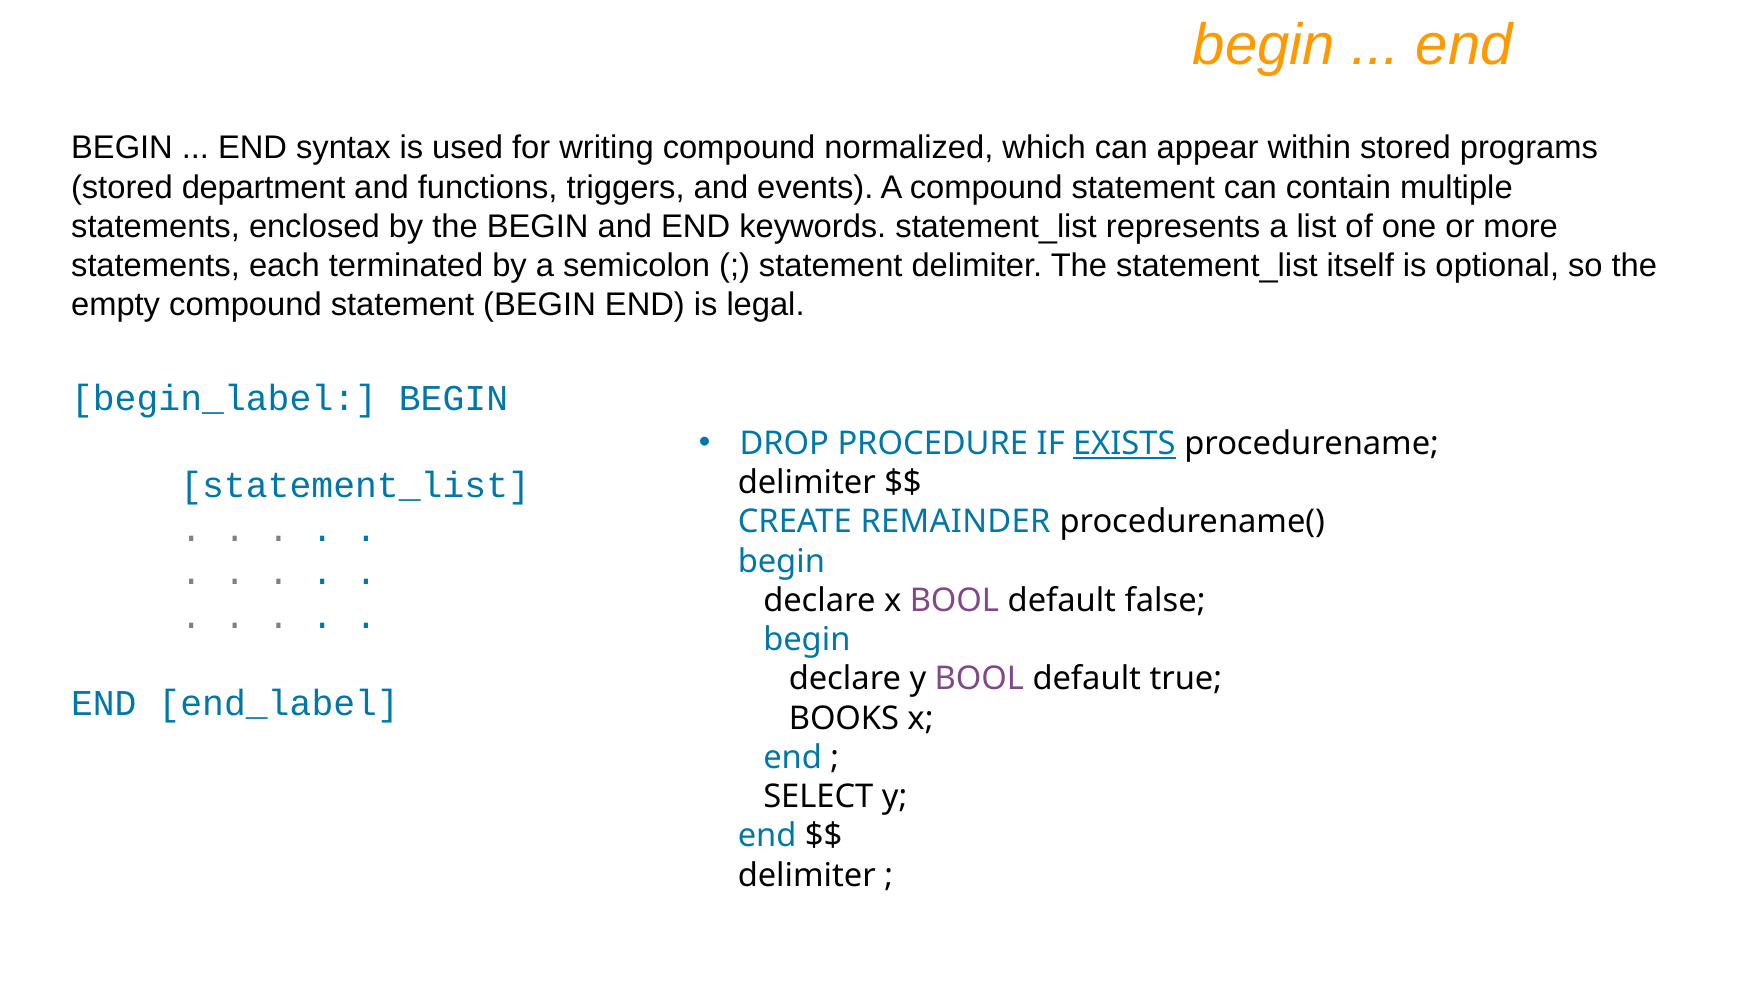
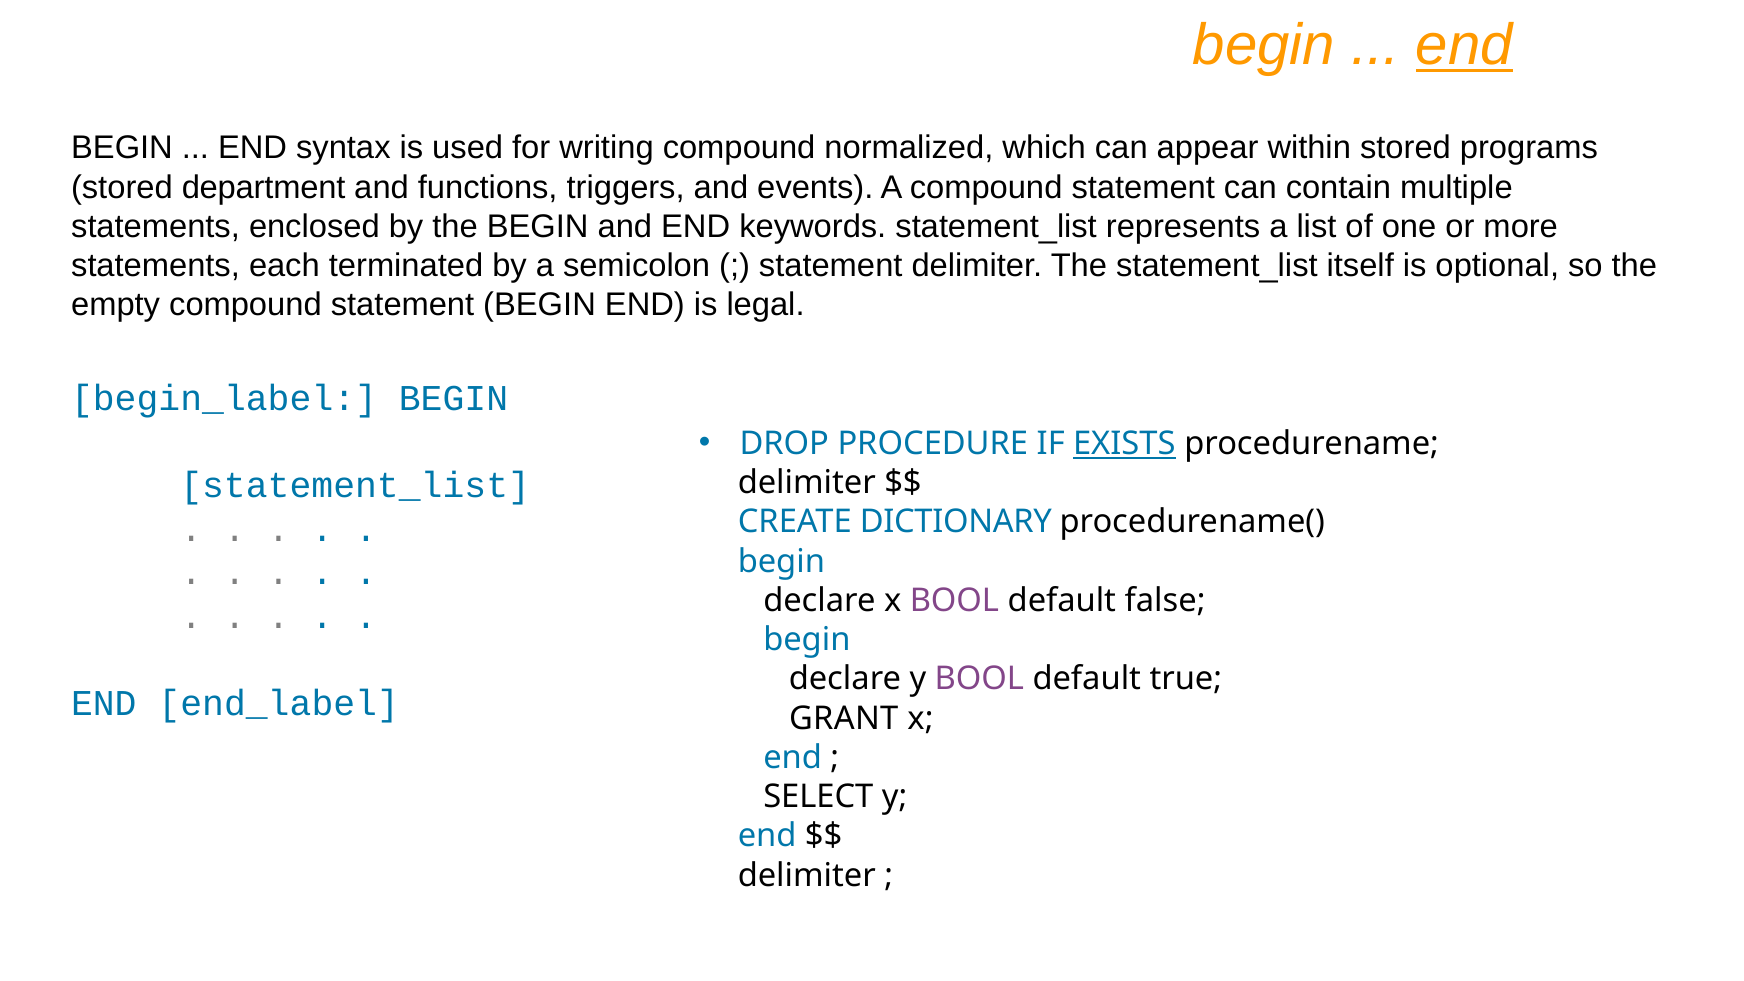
end underline: none -> present (1464, 45)
REMAINDER: REMAINDER -> DICTIONARY (956, 522)
BOOKS: BOOKS -> GRANT (844, 718)
